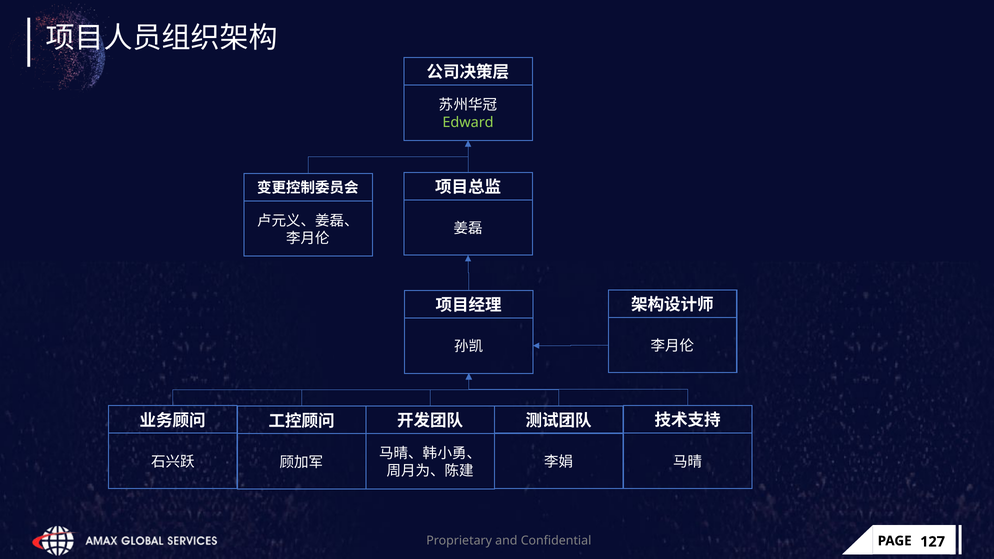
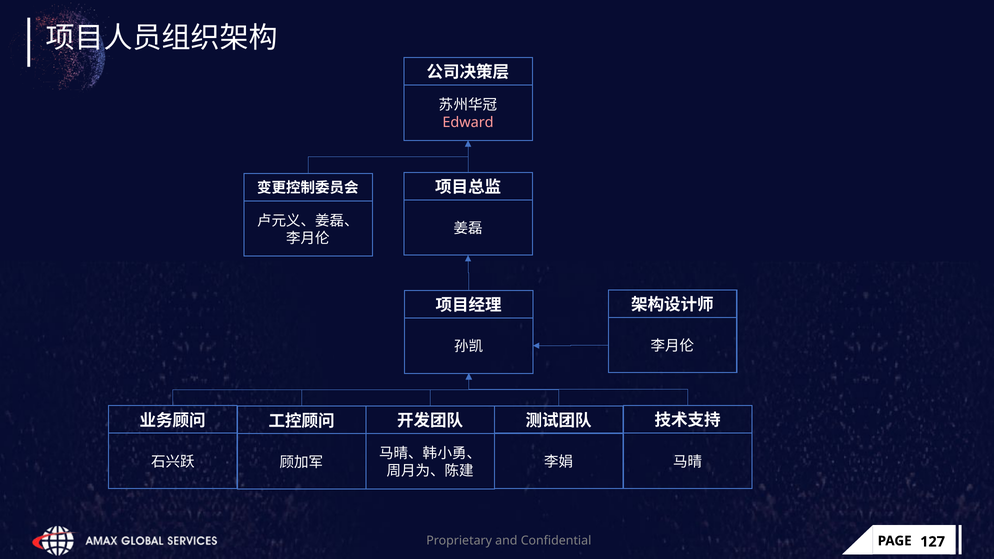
Edward colour: light green -> pink (468, 123)
